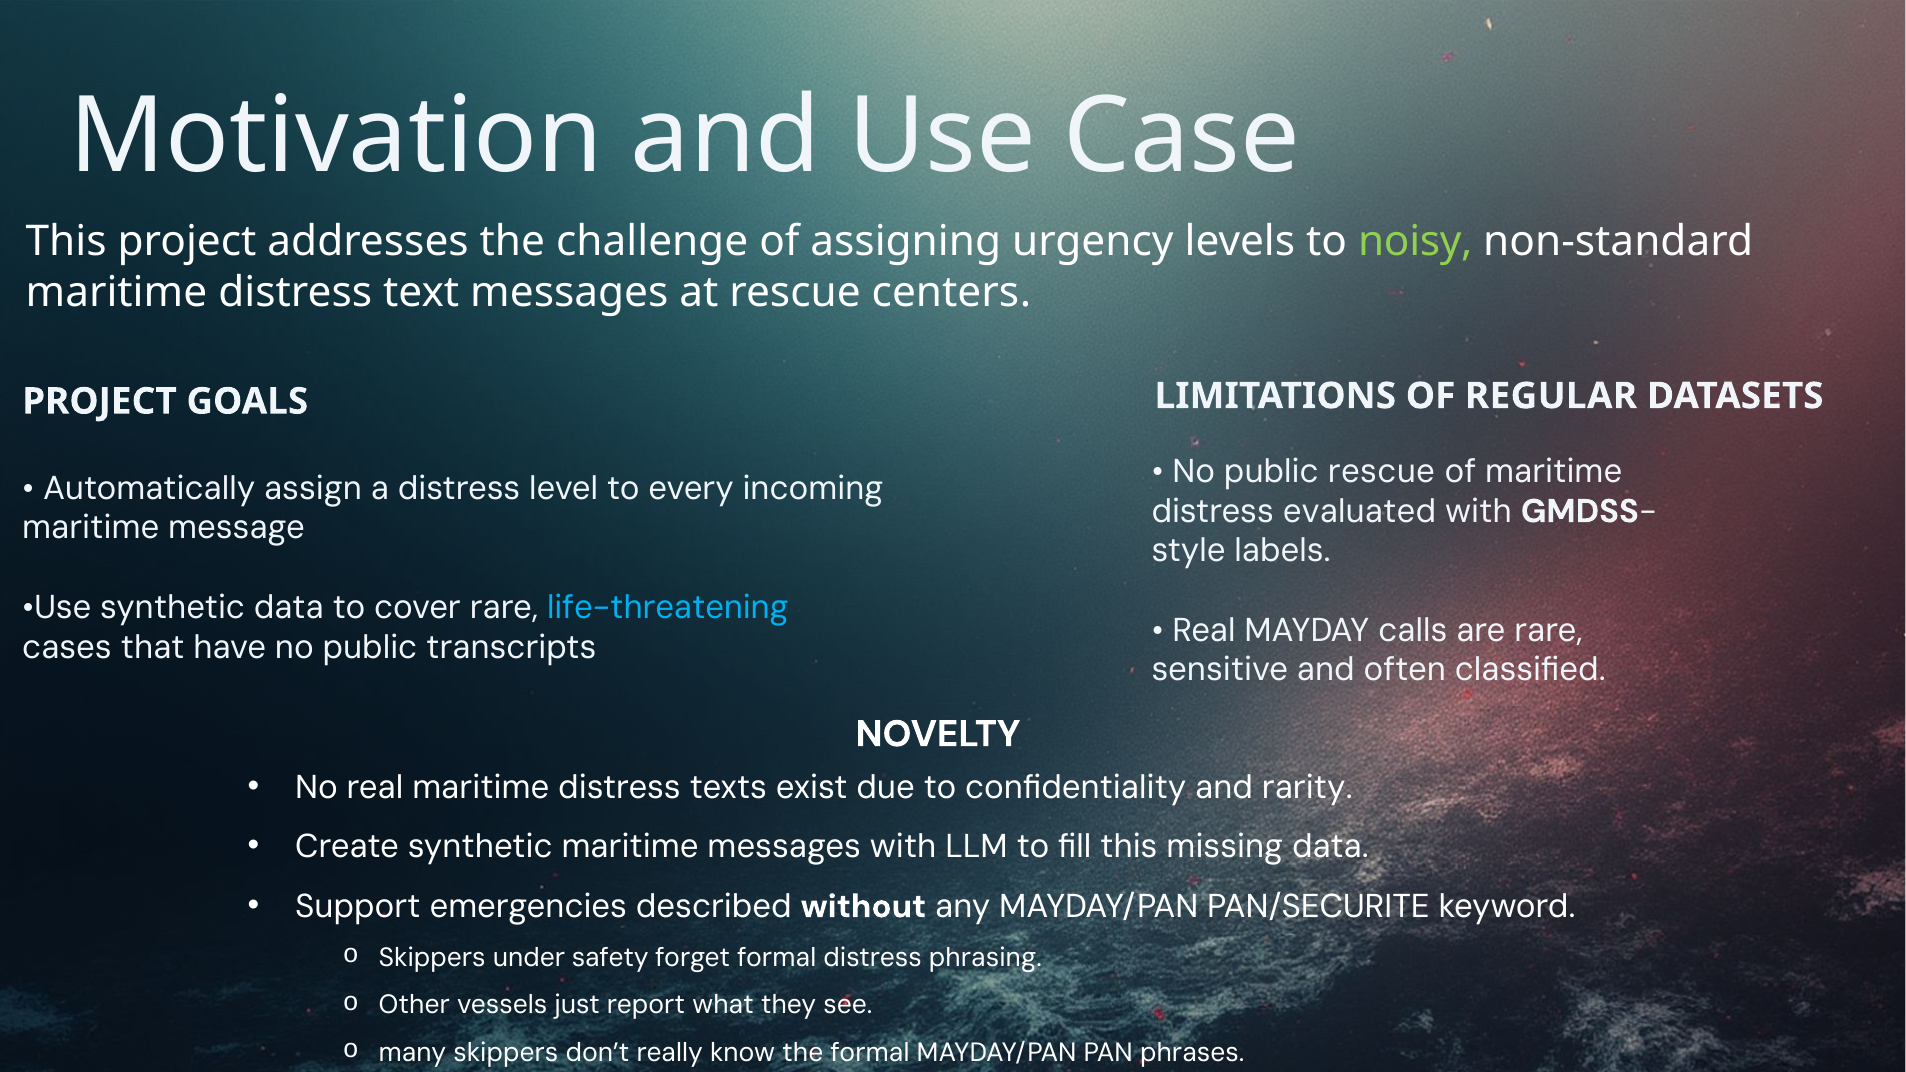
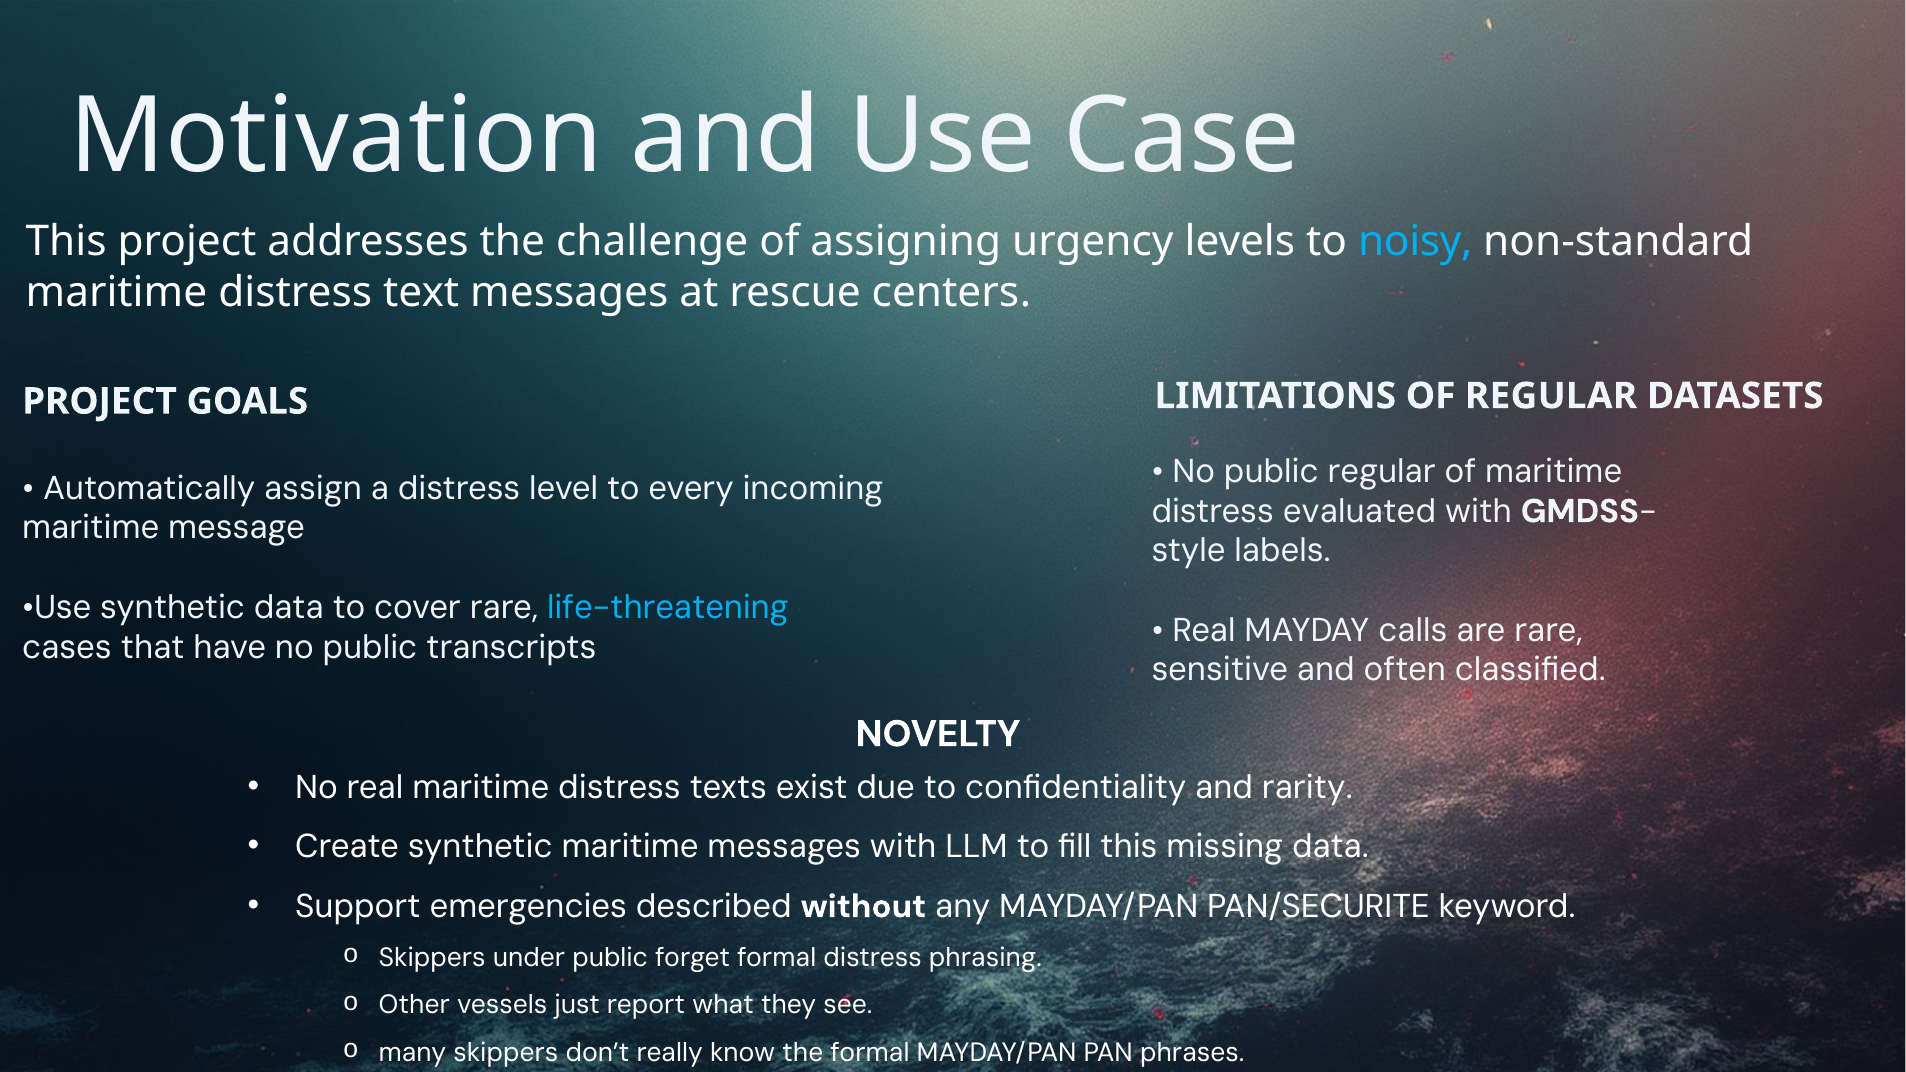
noisy colour: light green -> light blue (1415, 242)
public rescue: rescue -> regular (1382, 472)
under safety: safety -> public (610, 958)
